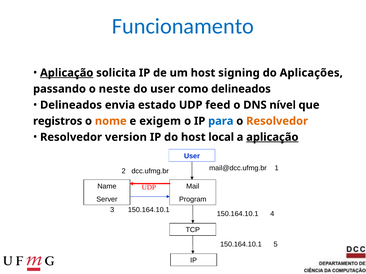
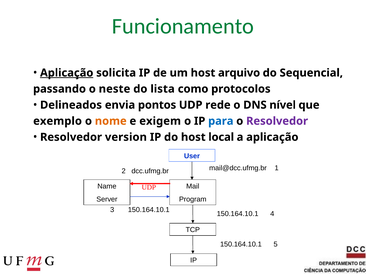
Funcionamento colour: blue -> green (183, 26)
signing: signing -> arquivo (239, 73)
Aplicações: Aplicações -> Sequencial (311, 73)
do user: user -> lista (163, 89)
como delineados: delineados -> protocolos (241, 89)
estado: estado -> pontos (157, 105)
feed: feed -> rede (218, 105)
registros: registros -> exemplo (58, 121)
Resolvedor colour: orange -> purple (277, 121)
aplicação underline: present -> none (272, 137)
